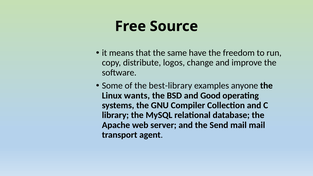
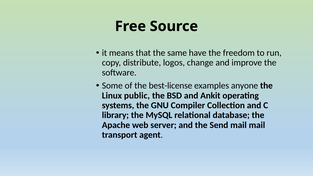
best-library: best-library -> best-license (171, 86)
wants: wants -> public (137, 96)
Good: Good -> Ankit (210, 96)
